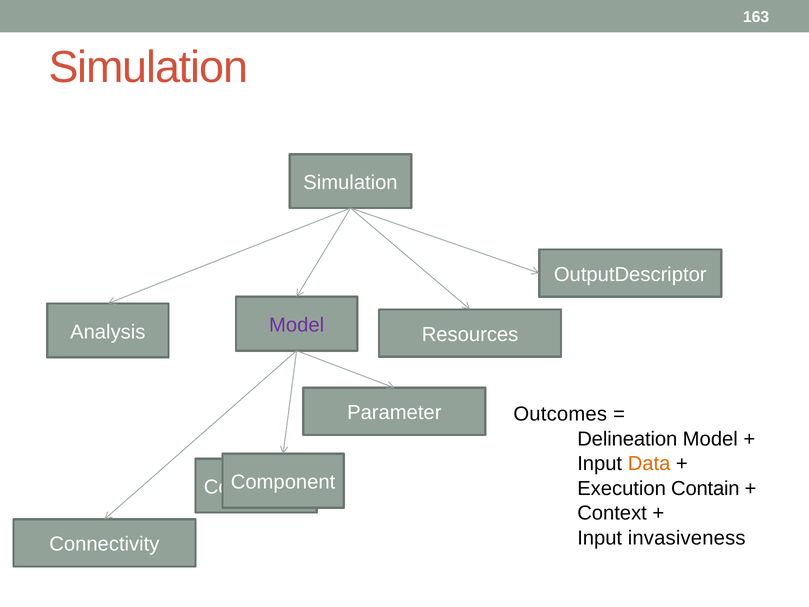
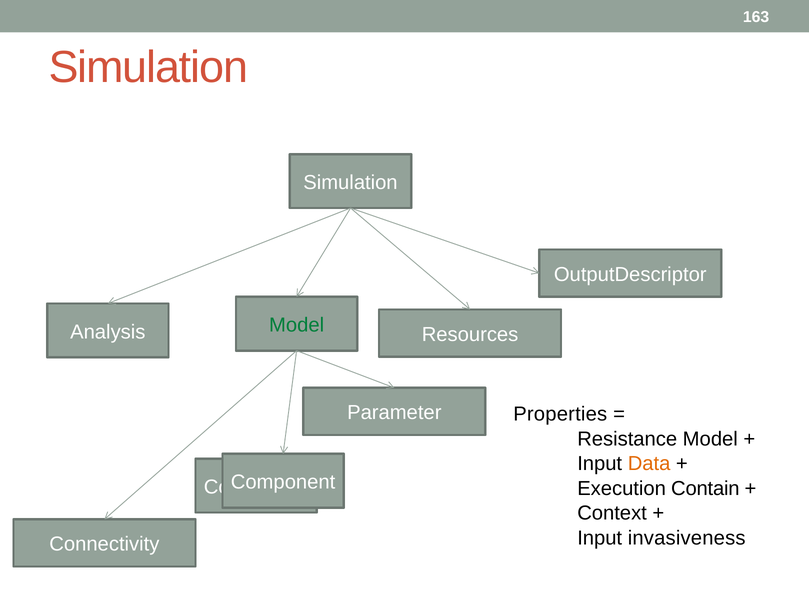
Model colour: purple -> green (297, 325)
Outcomes: Outcomes -> Properties (560, 414)
Delineation: Delineation -> Resistance (627, 439)
